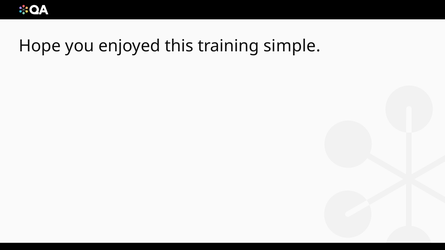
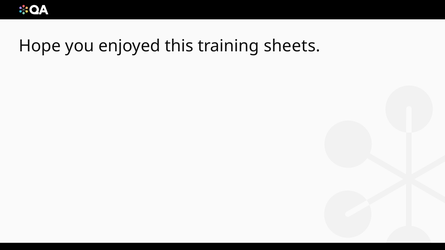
simple: simple -> sheets (292, 46)
